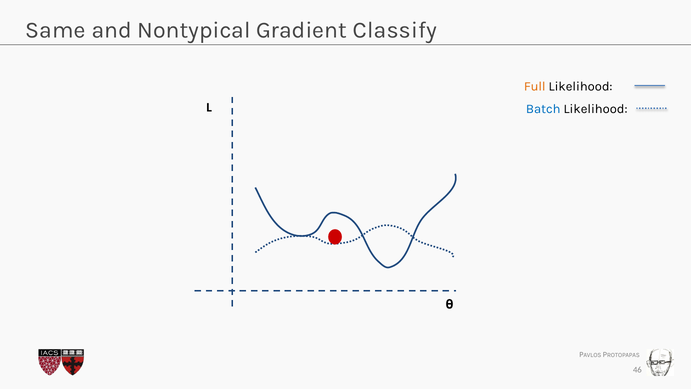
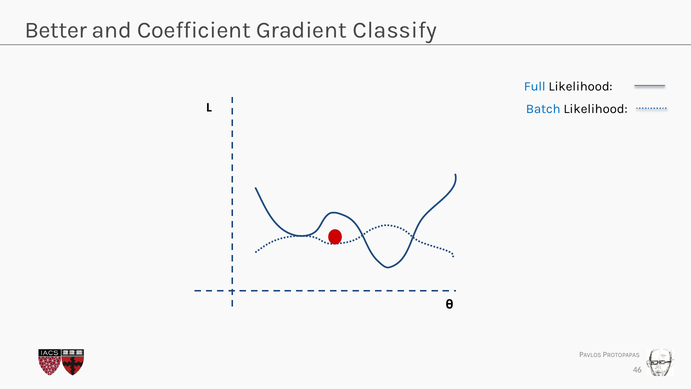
Same: Same -> Better (56, 30)
Nontypical: Nontypical -> Coefficient (194, 30)
Full colour: orange -> blue (535, 86)
